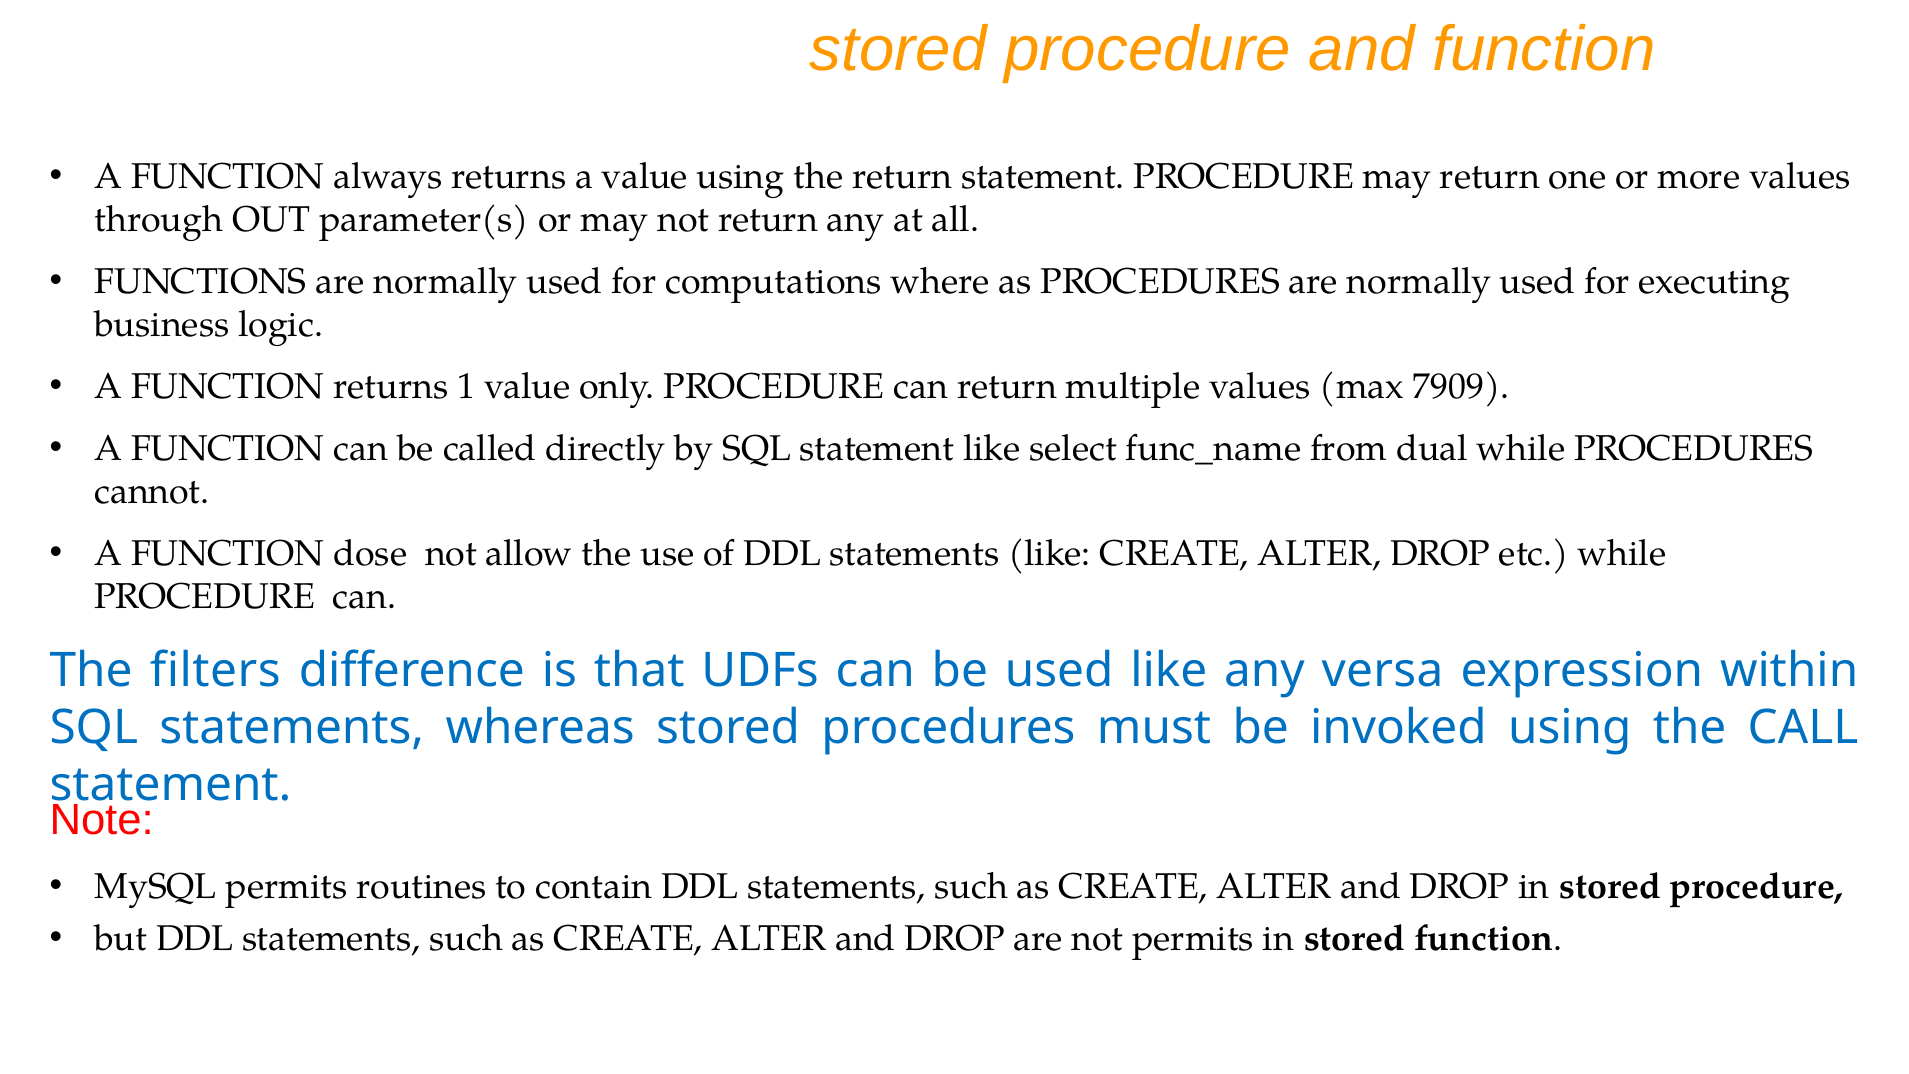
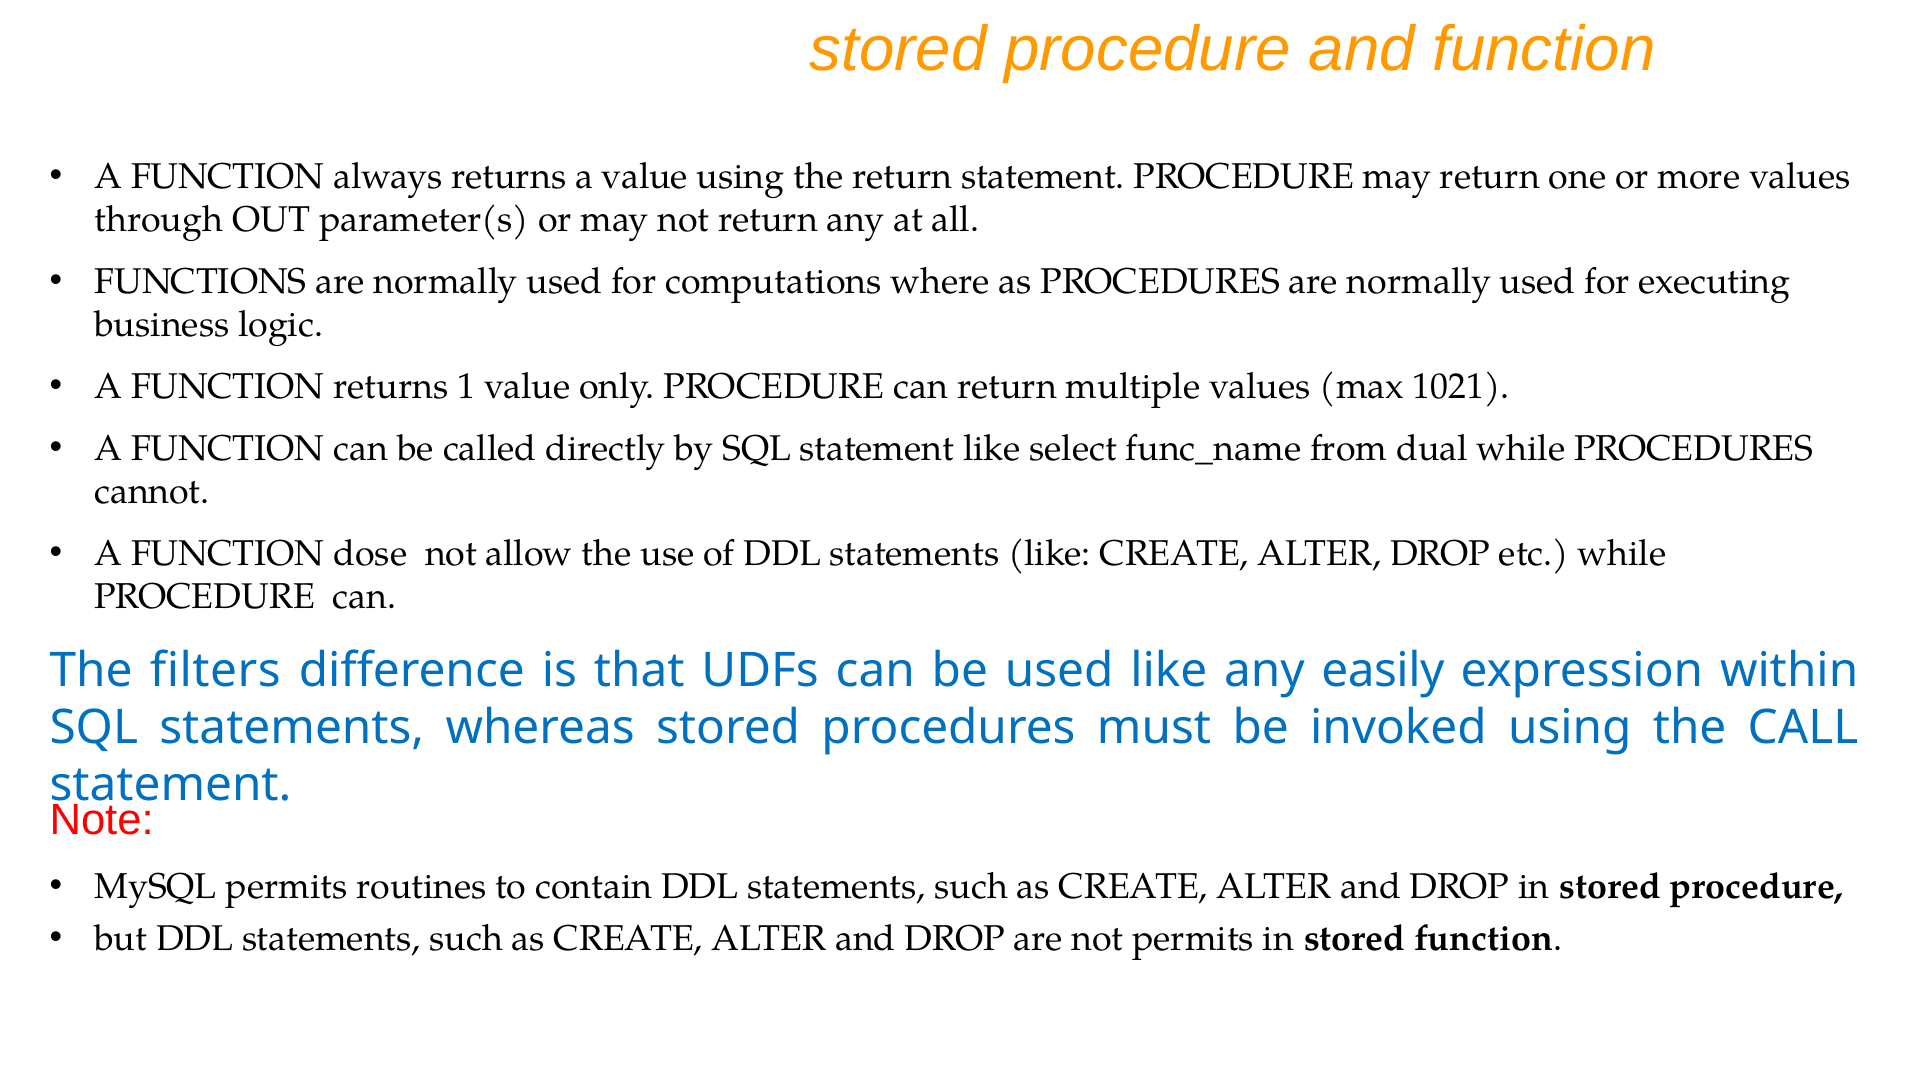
7909: 7909 -> 1021 (1461, 386)
versa: versa -> easily (1383, 670)
